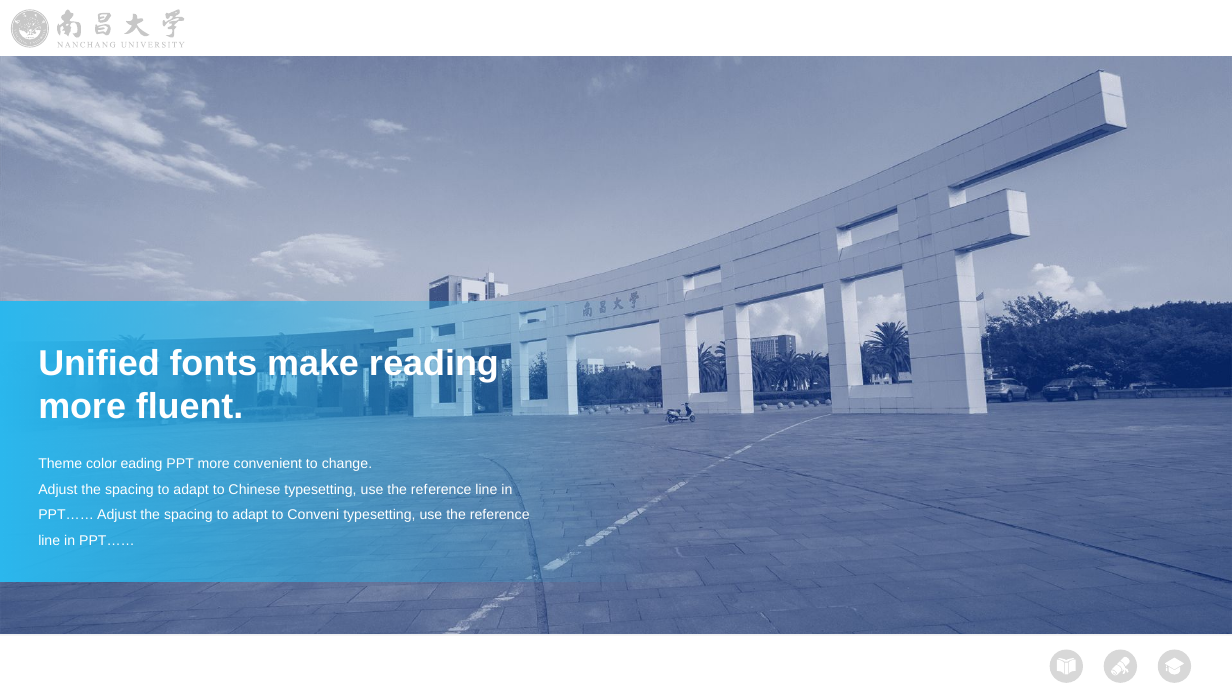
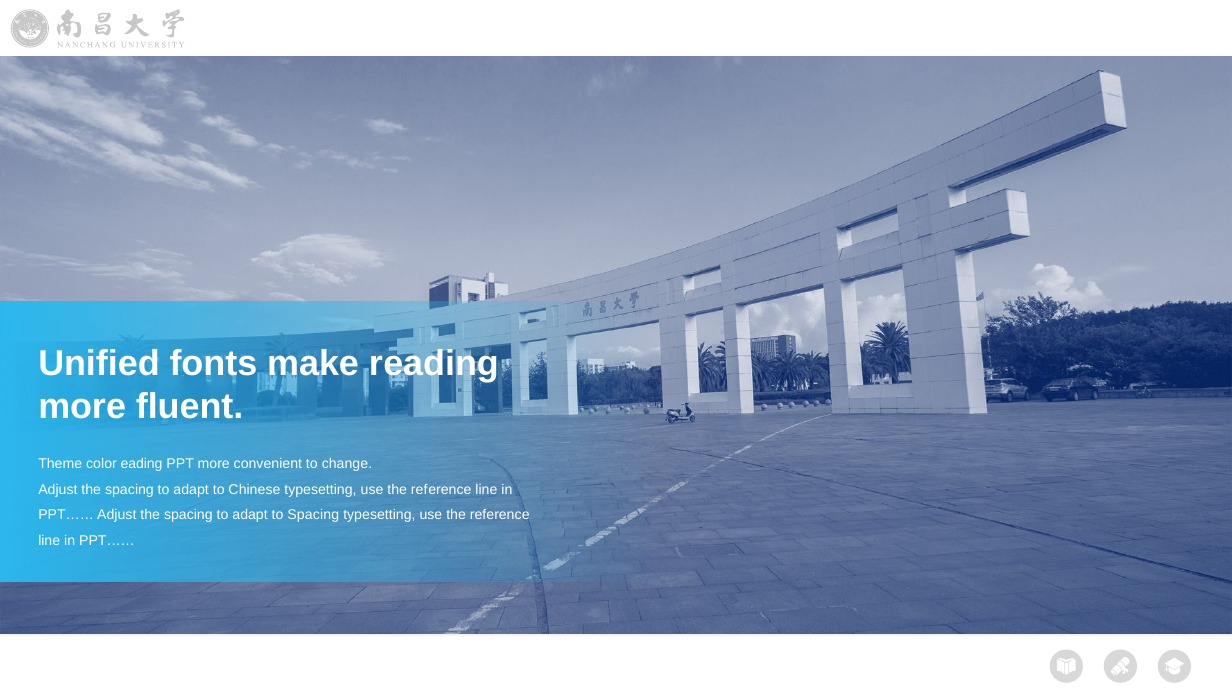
to Conveni: Conveni -> Spacing (313, 515)
